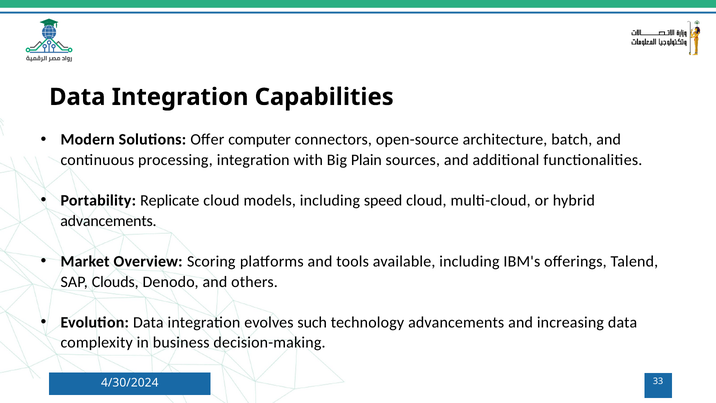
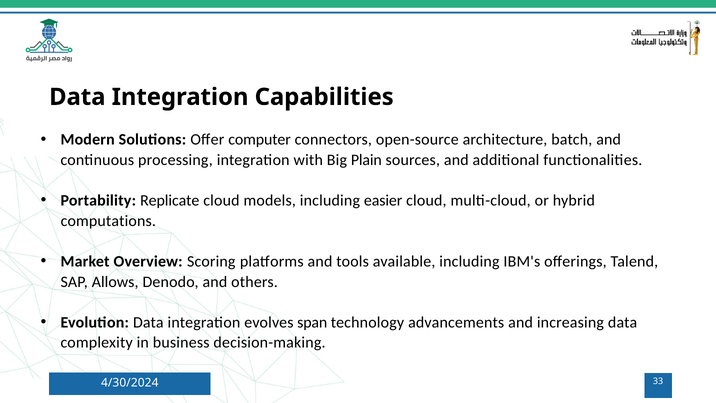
speed: speed -> easier (383, 200)
advancements: advancements -> computations (108, 221)
Clouds: Clouds -> Allows (115, 282)
such: such -> span (312, 322)
